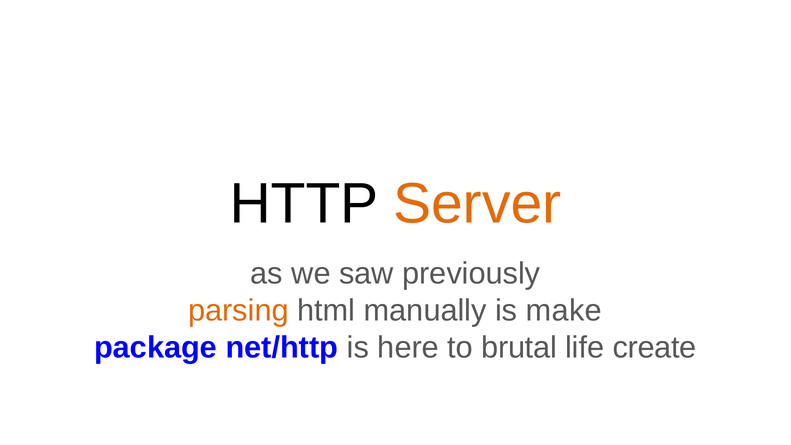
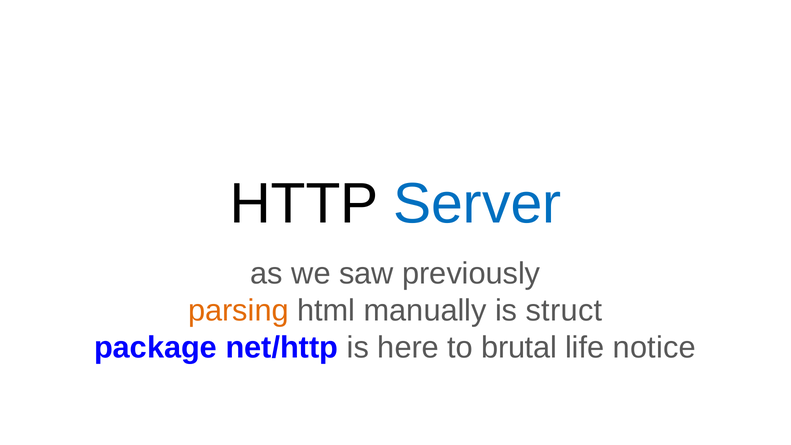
Server colour: orange -> blue (477, 204)
make: make -> struct (564, 311)
create: create -> notice (654, 348)
